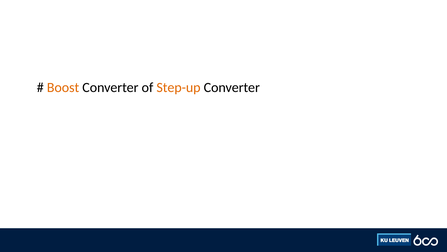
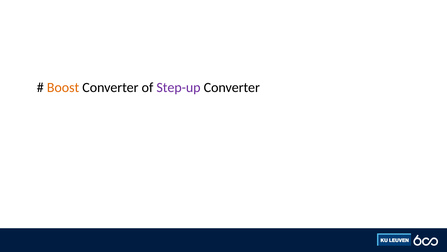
Step-up colour: orange -> purple (178, 87)
